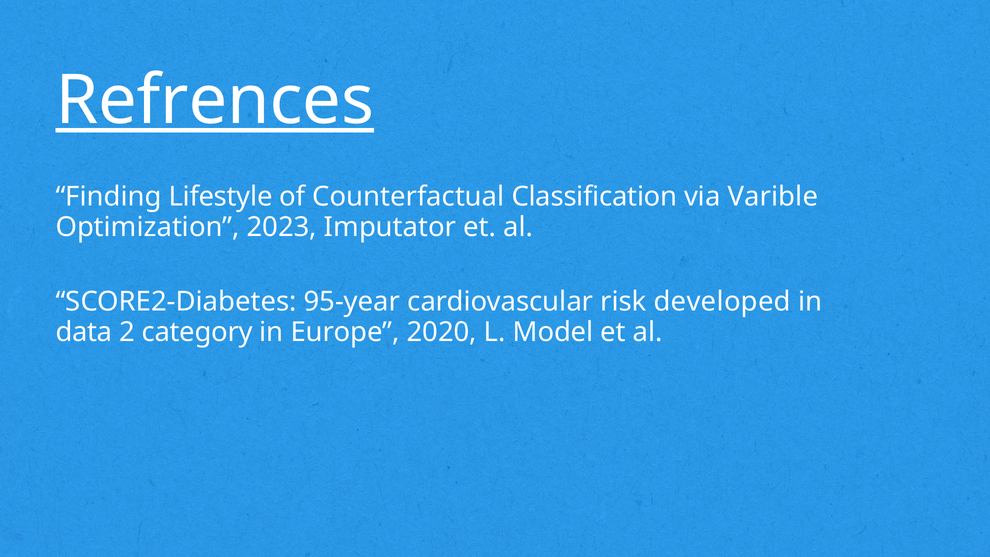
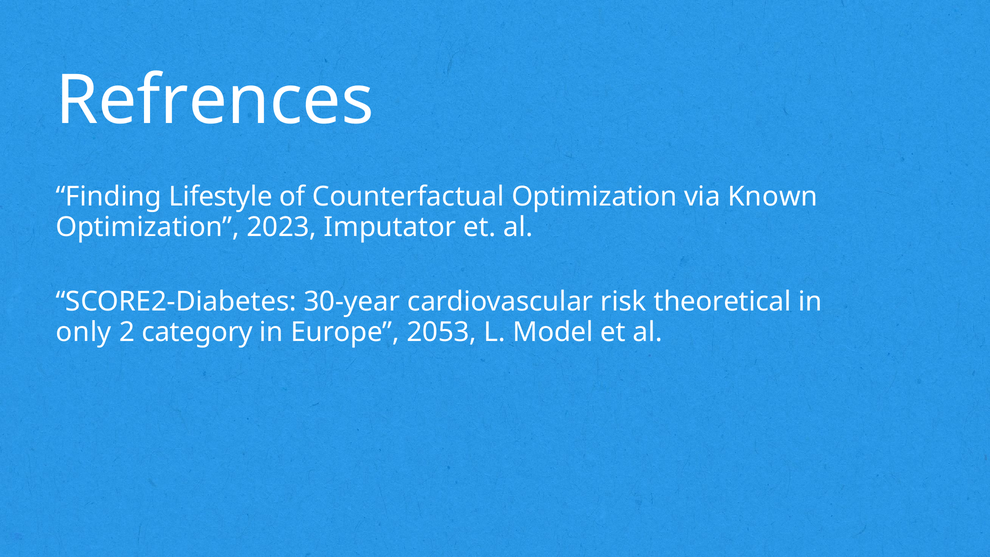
Refrences underline: present -> none (215, 101)
Counterfactual Classification: Classification -> Optimization (594, 197)
Varible: Varible -> Known (773, 197)
95-year: 95-year -> 30-year (352, 302)
developed: developed -> theoretical (722, 302)
data: data -> only (84, 332)
2020: 2020 -> 2053 (442, 332)
